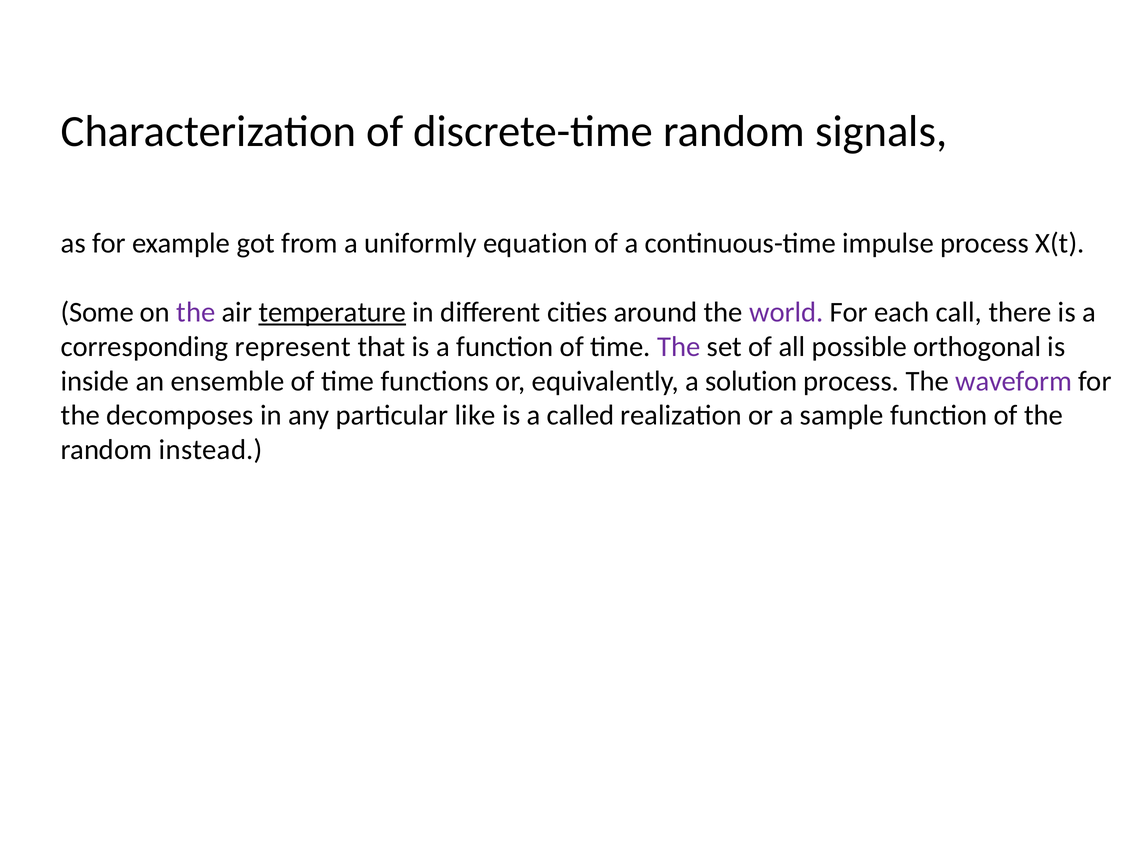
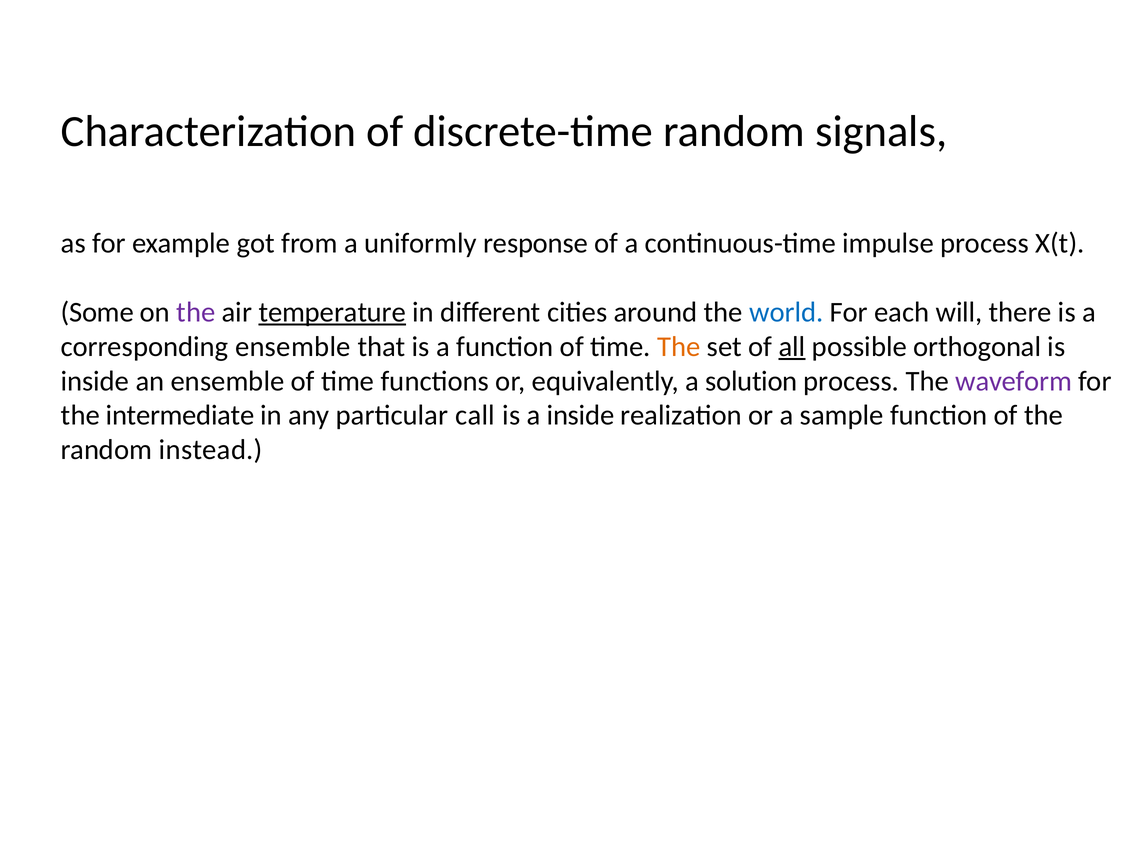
equation: equation -> response (536, 243)
world colour: purple -> blue (786, 312)
call: call -> will (959, 312)
corresponding represent: represent -> ensemble (293, 347)
The colour: purple -> orange (679, 347)
all underline: none -> present (792, 347)
decomposes: decomposes -> intermediate (180, 416)
like: like -> call (475, 416)
a called: called -> inside (581, 416)
